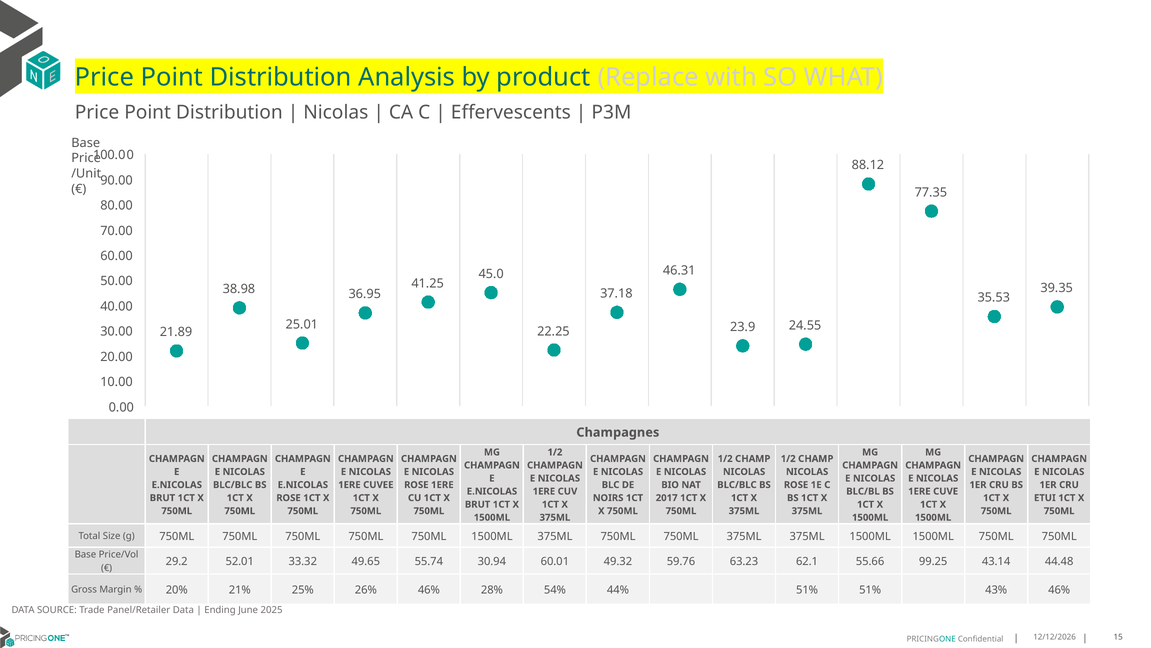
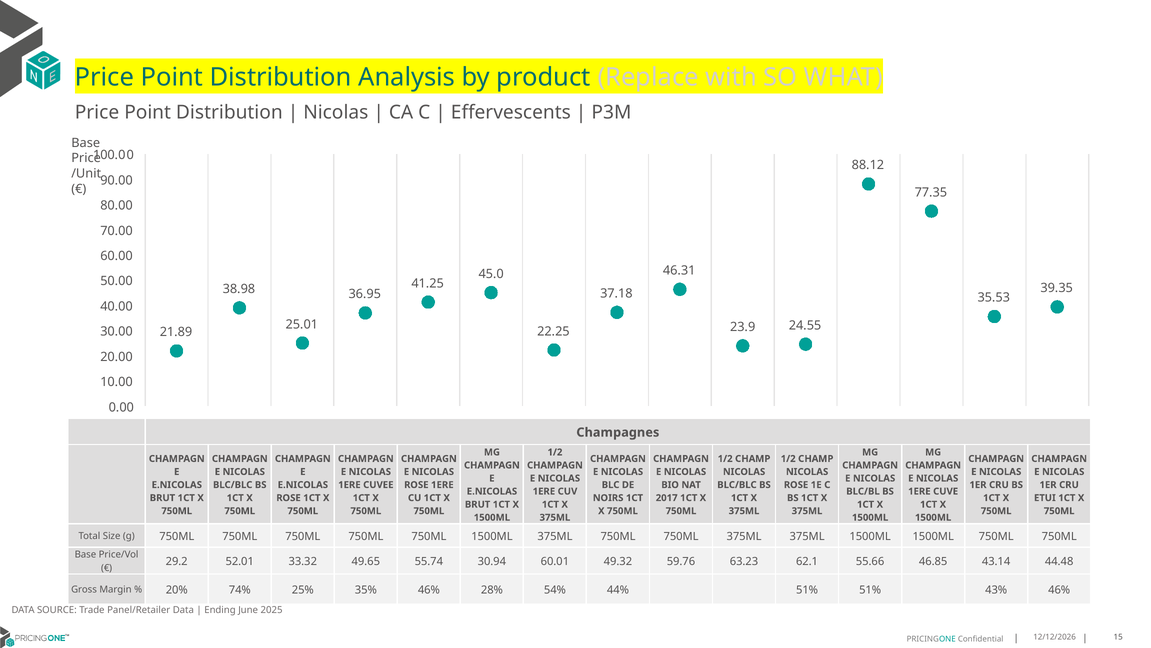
99.25: 99.25 -> 46.85 (933, 561)
21%: 21% -> 74% (240, 589)
26%: 26% -> 35% (366, 589)
